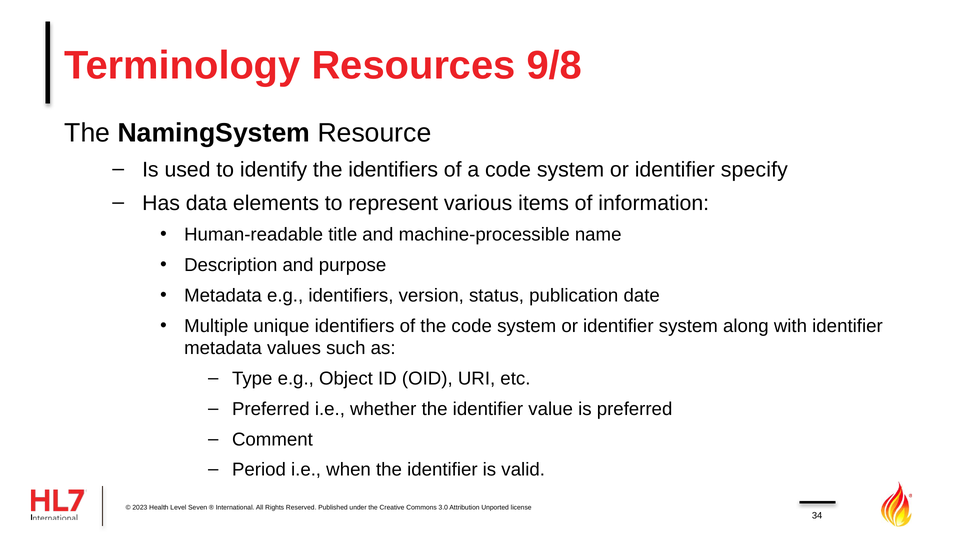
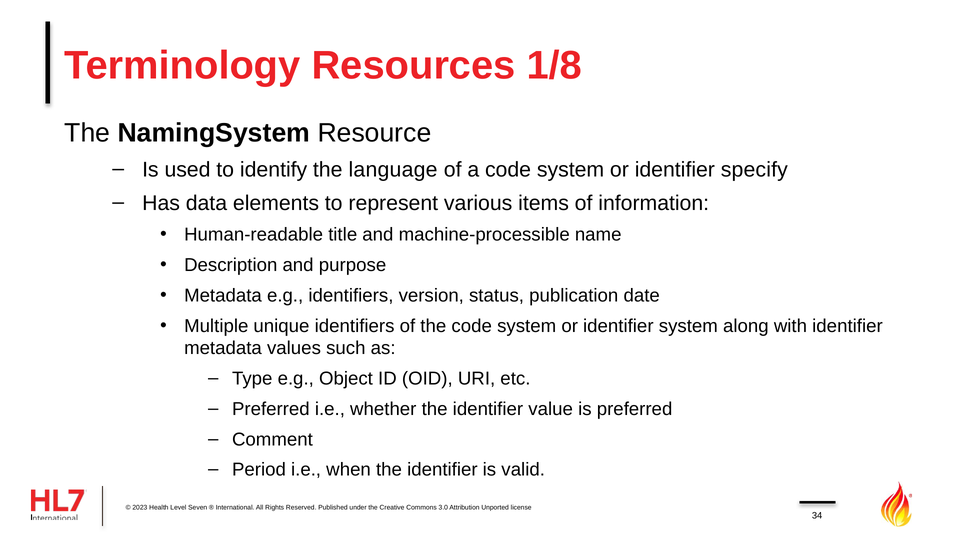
9/8: 9/8 -> 1/8 (554, 65)
the identifiers: identifiers -> language (393, 169)
